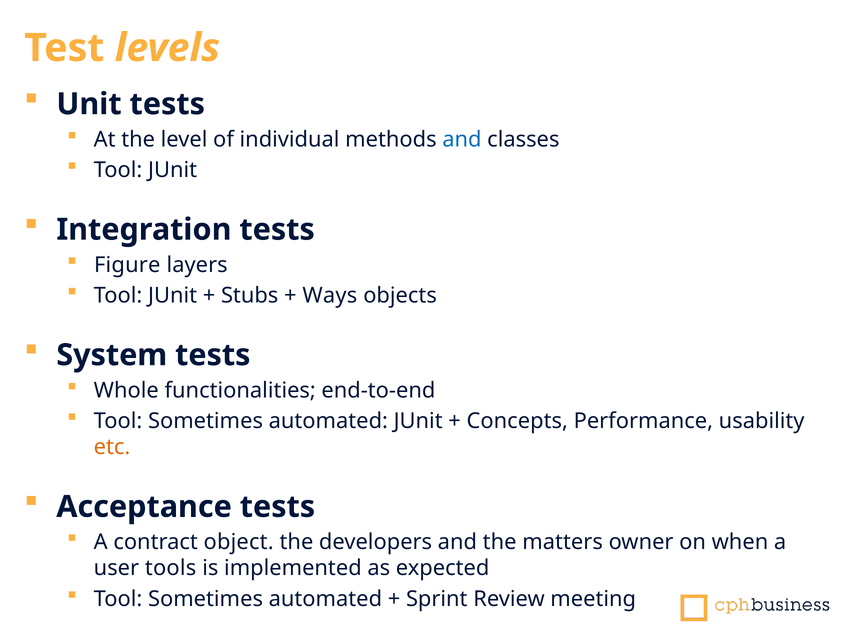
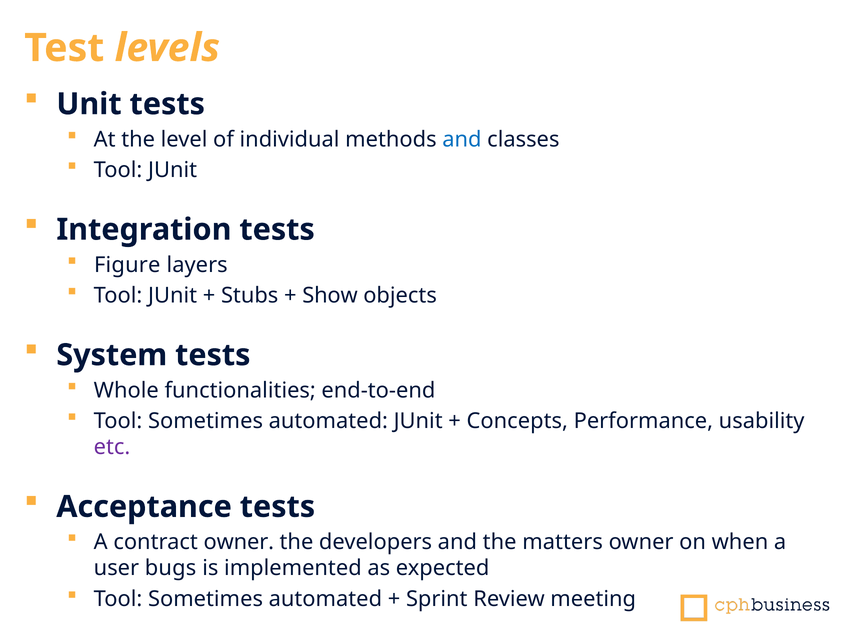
Ways: Ways -> Show (330, 295)
etc colour: orange -> purple (112, 447)
contract object: object -> owner (239, 542)
tools: tools -> bugs (171, 568)
